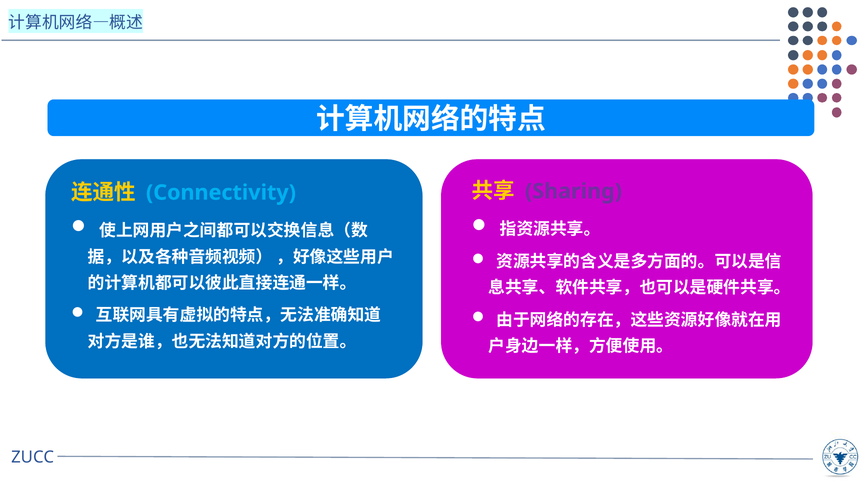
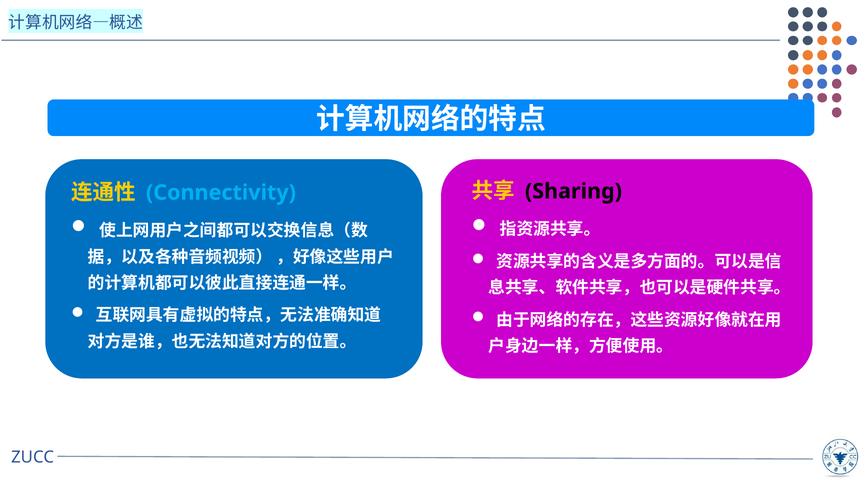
Sharing colour: purple -> black (573, 191)
